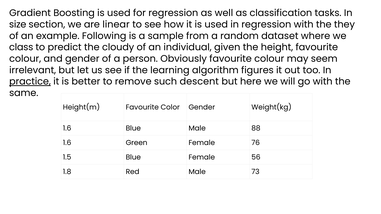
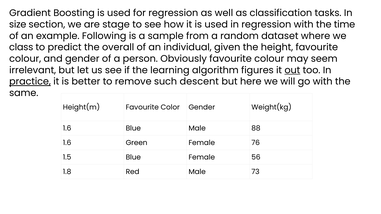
linear: linear -> stage (116, 25)
they: they -> time (345, 25)
cloudy: cloudy -> overall (118, 47)
out underline: none -> present (292, 70)
